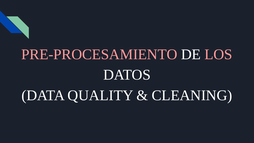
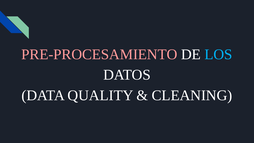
LOS colour: pink -> light blue (218, 54)
